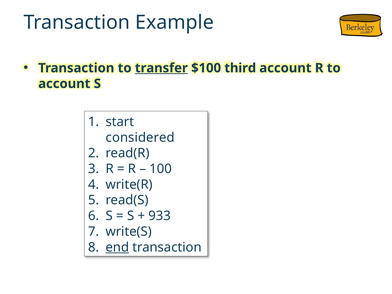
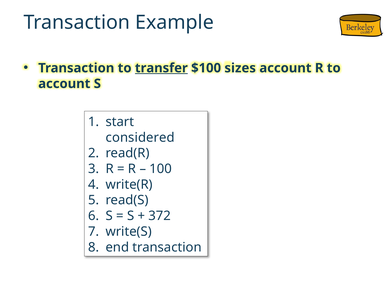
third: third -> sizes (240, 68)
933: 933 -> 372 (160, 216)
end underline: present -> none (117, 247)
